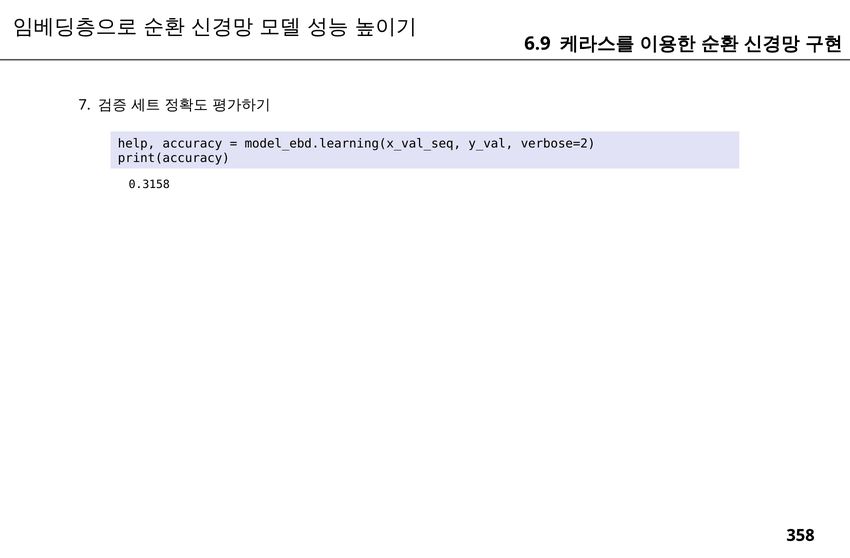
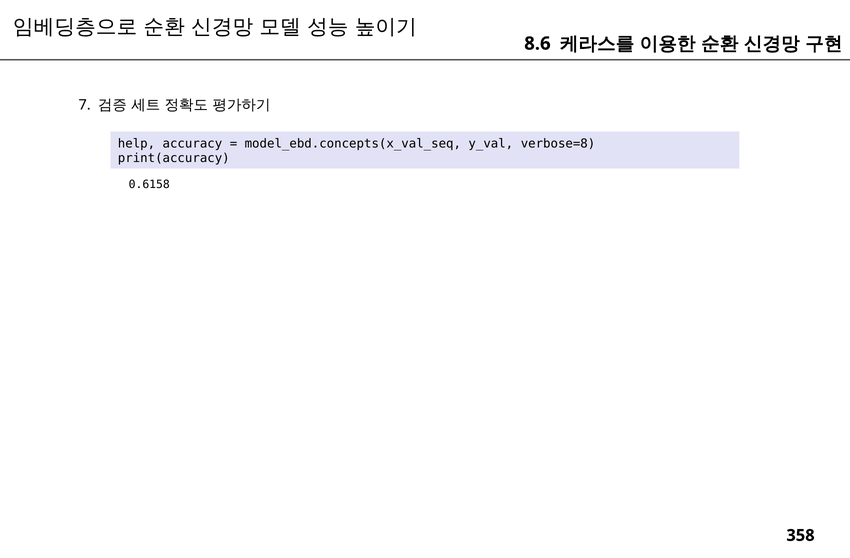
6.9: 6.9 -> 8.6 (537, 44)
model_ebd.learning(x_val_seq: model_ebd.learning(x_val_seq -> model_ebd.concepts(x_val_seq (353, 144)
verbose=2: verbose=2 -> verbose=8 (558, 144)
0.3158: 0.3158 -> 0.6158 (149, 184)
